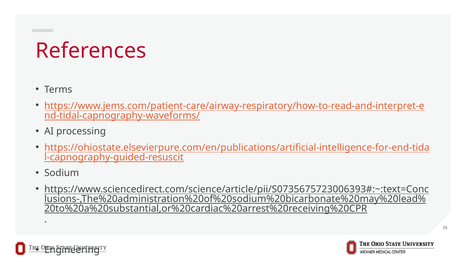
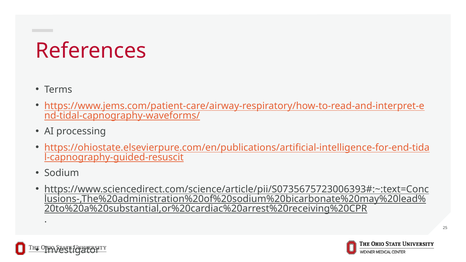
Engineering: Engineering -> Investigator (72, 250)
